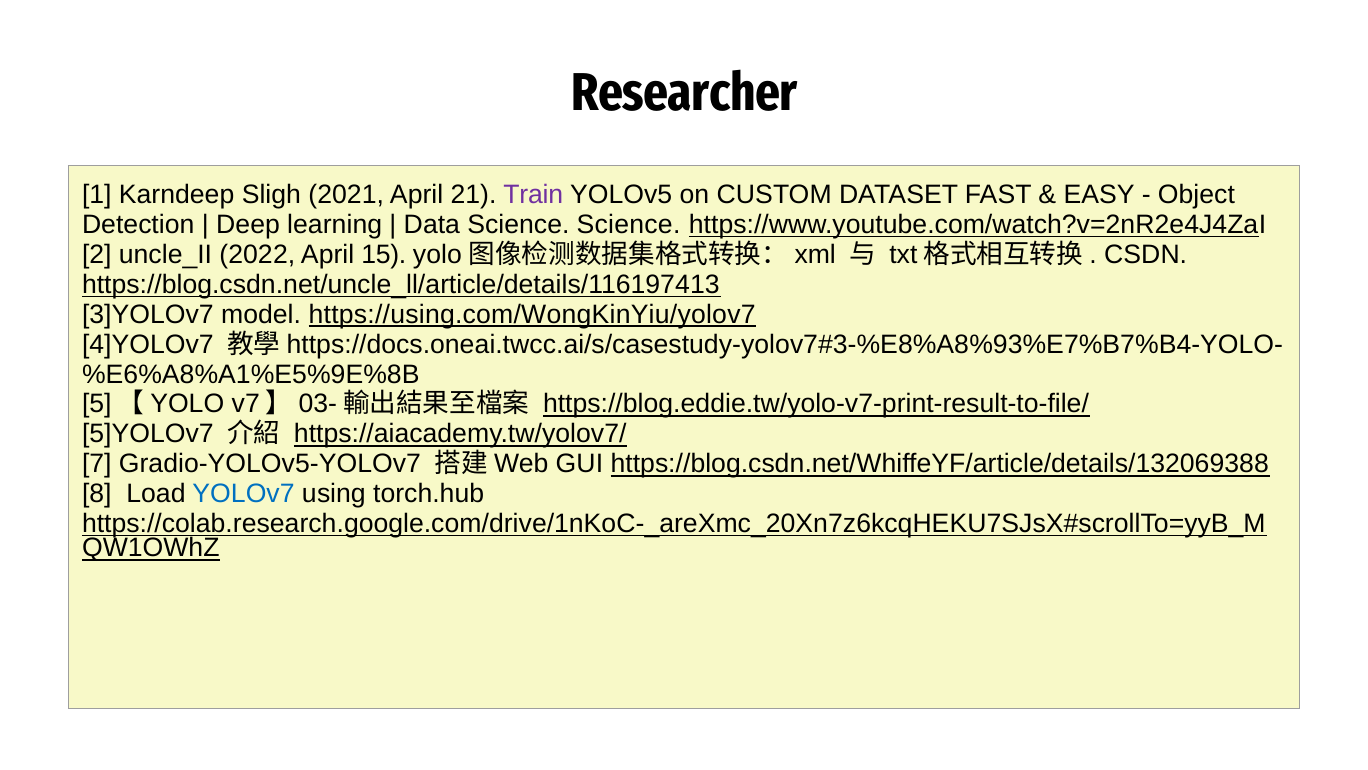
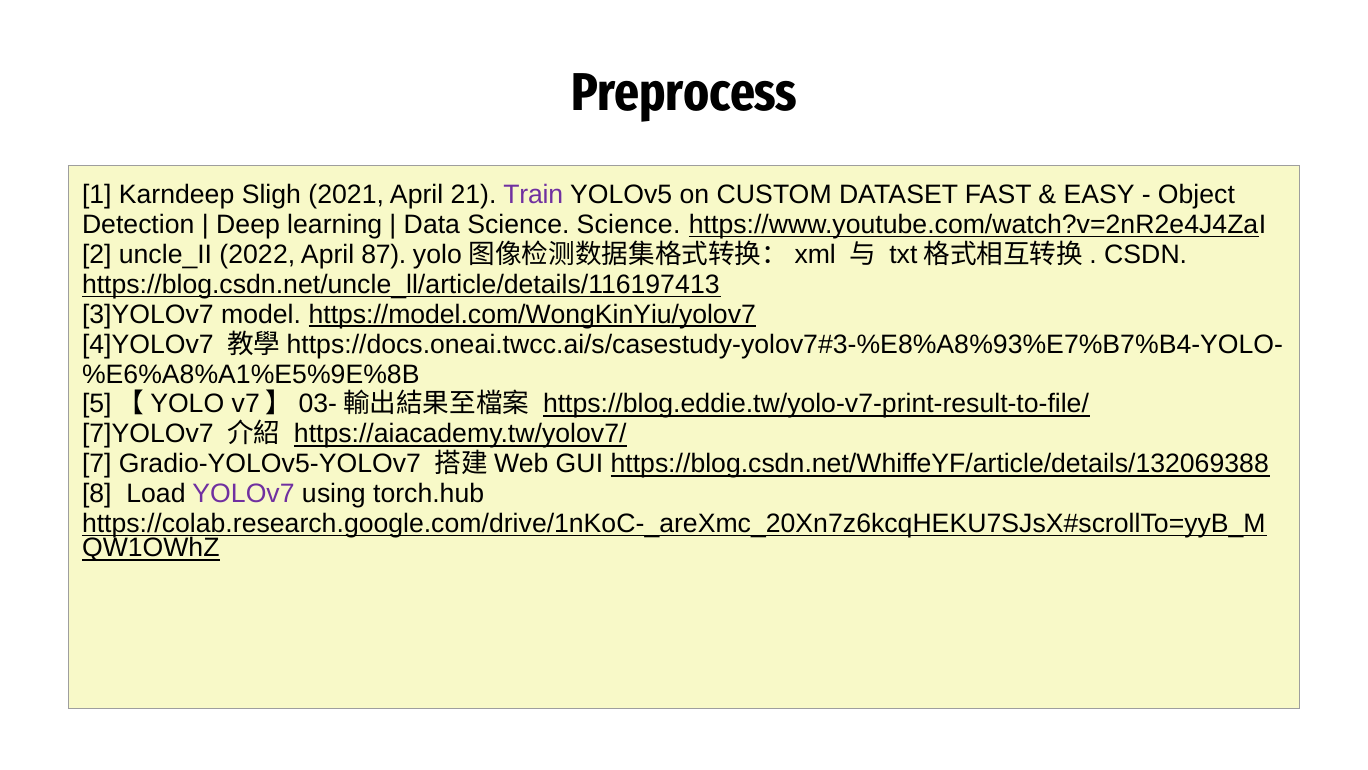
Researcher: Researcher -> Preprocess (684, 93)
15: 15 -> 87 (384, 254)
https://using.com/WongKinYiu/yolov7: https://using.com/WongKinYiu/yolov7 -> https://model.com/WongKinYiu/yolov7 (532, 314)
5]YOLOv7: 5]YOLOv7 -> 7]YOLOv7 (148, 434)
YOLOv7 colour: blue -> purple (244, 494)
